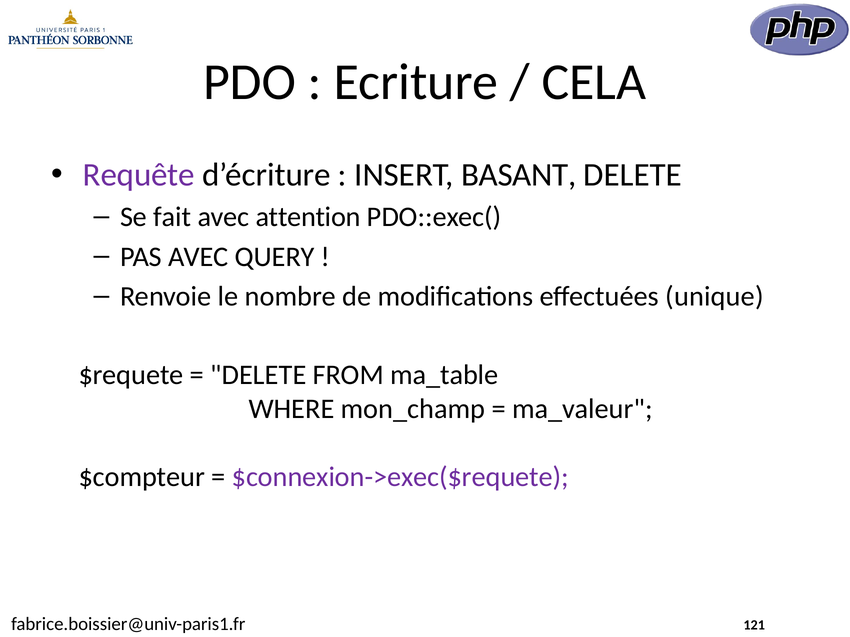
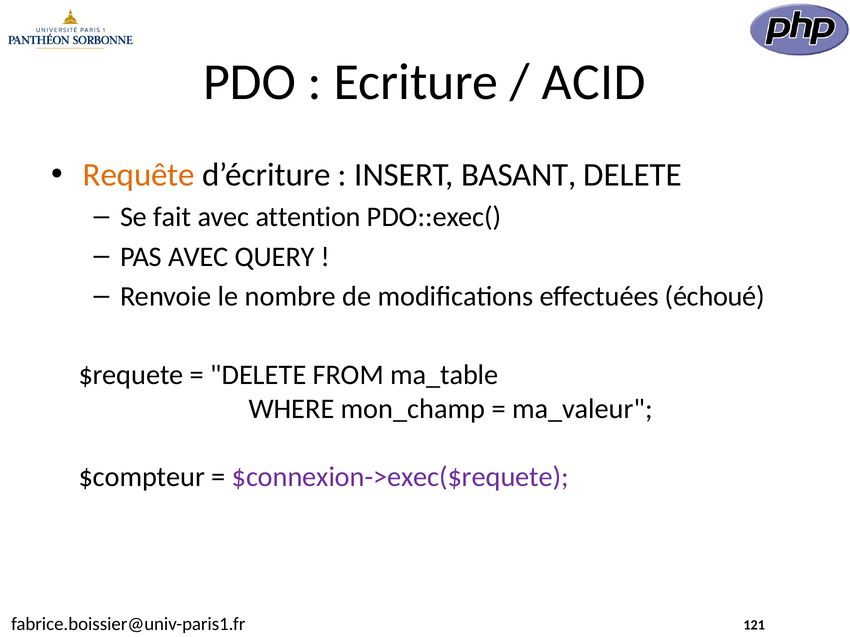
CELA: CELA -> ACID (594, 82)
Requête colour: purple -> orange (139, 175)
unique: unique -> échoué (715, 297)
